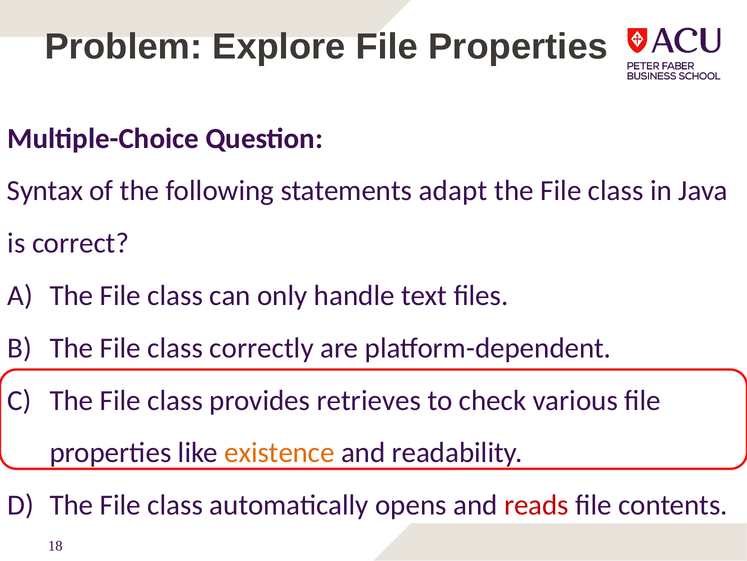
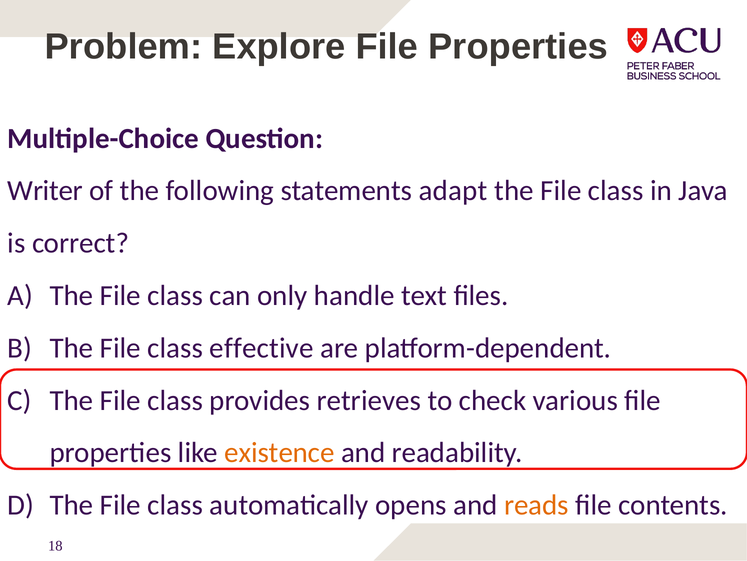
Syntax: Syntax -> Writer (45, 191)
correctly: correctly -> effective (262, 348)
reads colour: red -> orange (536, 505)
